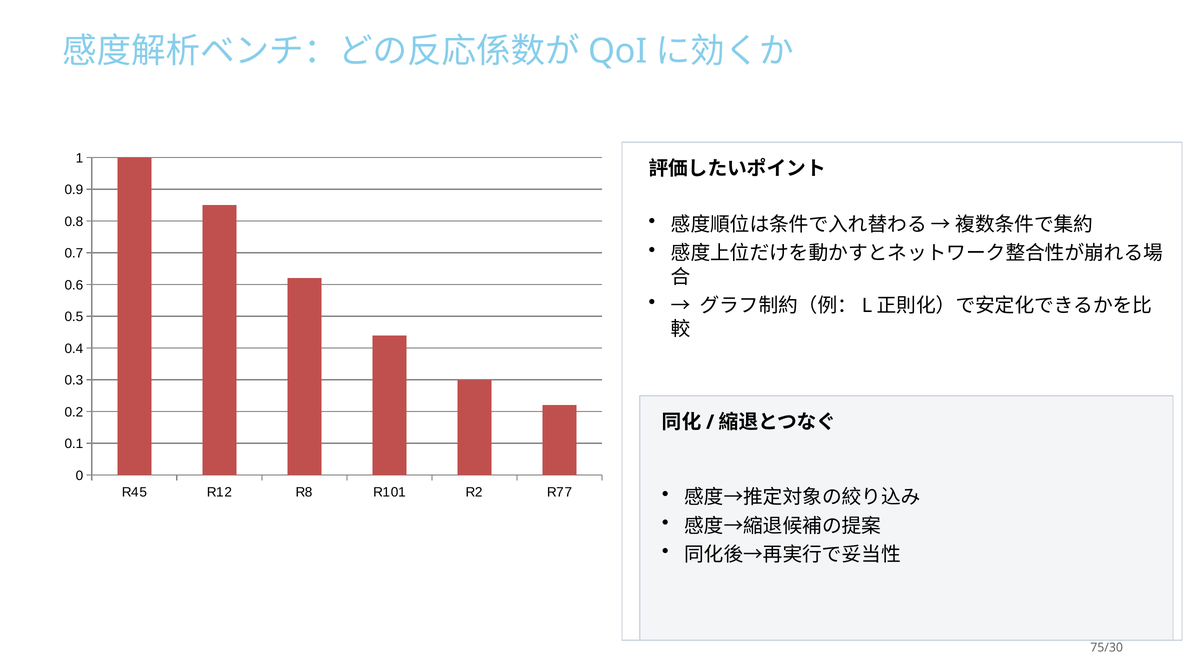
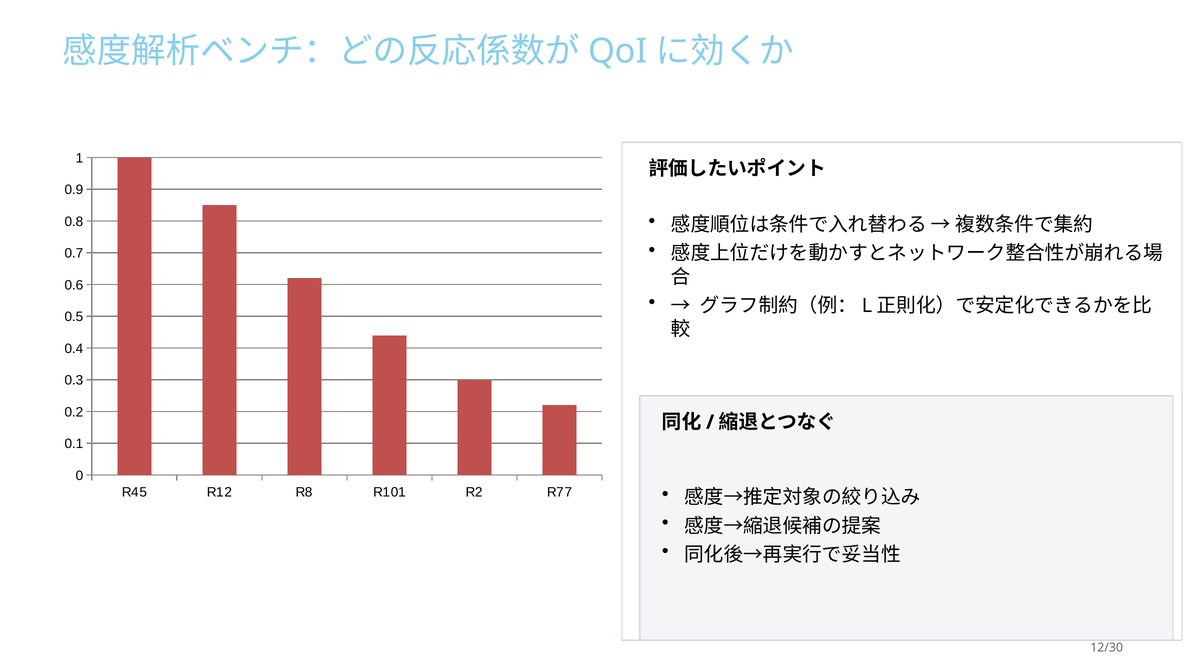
75/30: 75/30 -> 12/30 (1107, 647)
